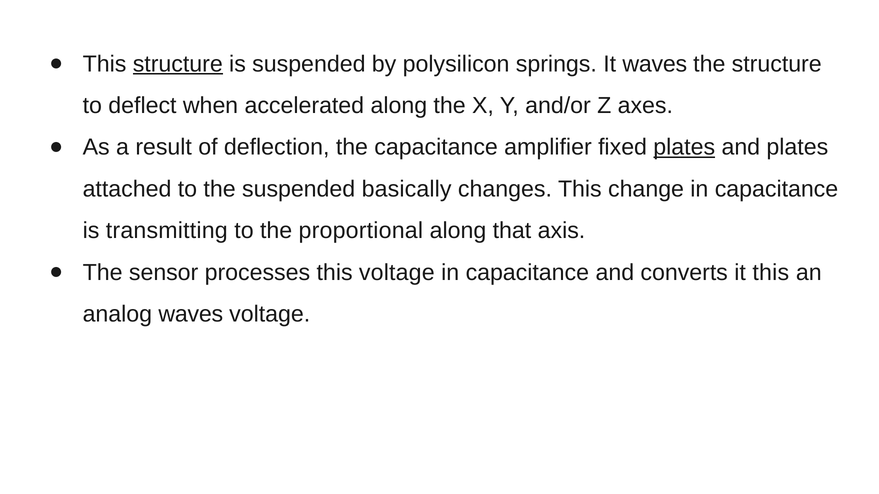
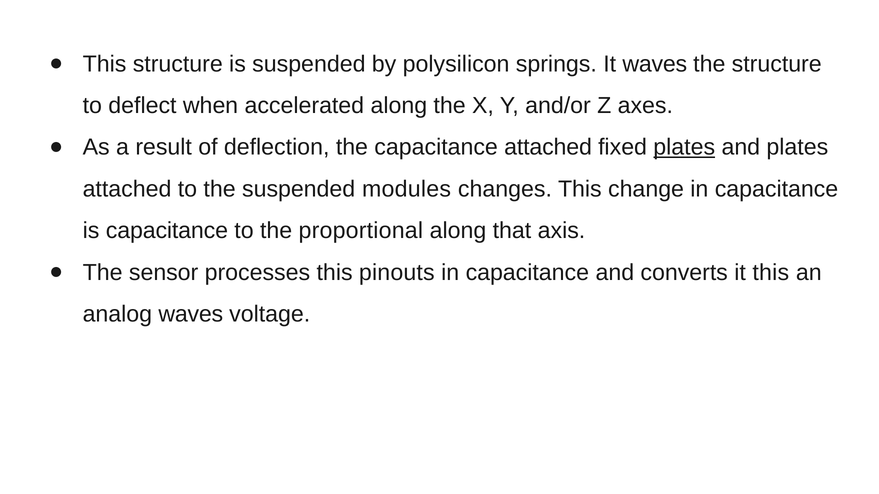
structure underline: present -> none (178, 64)
capacitance amplifier: amplifier -> attached (548, 147)
basically: basically -> modules (407, 189)
is transmitting: transmitting -> capacitance (167, 231)
this voltage: voltage -> pinouts (397, 273)
